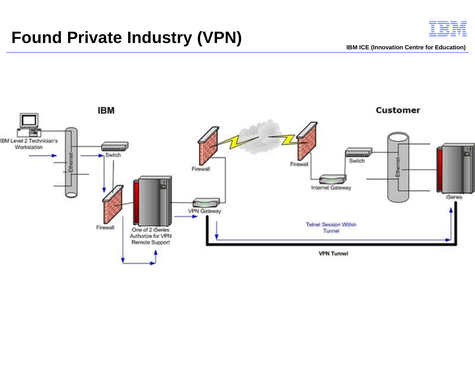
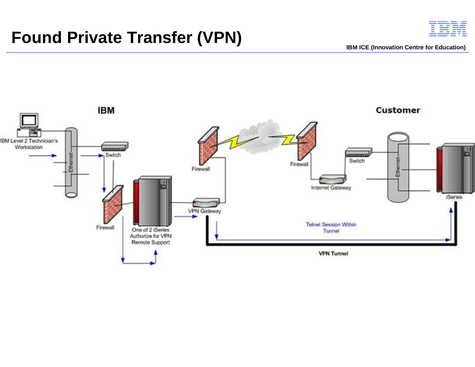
Industry: Industry -> Transfer (160, 38)
